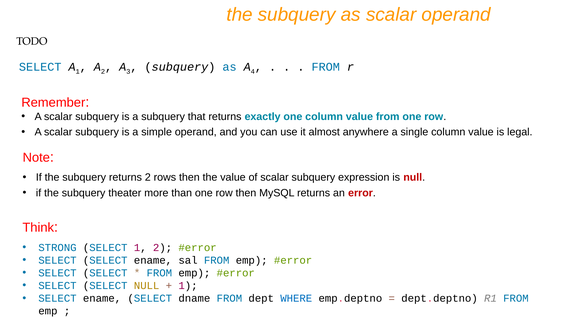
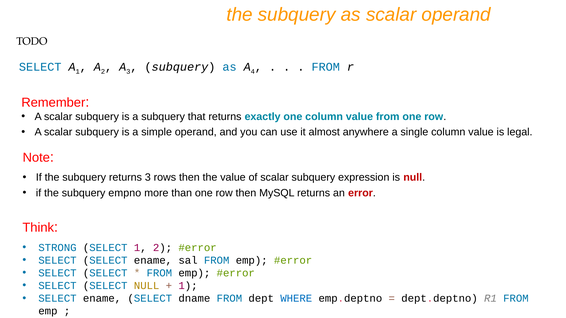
returns 2: 2 -> 3 (148, 178)
theater: theater -> empno (125, 193)
